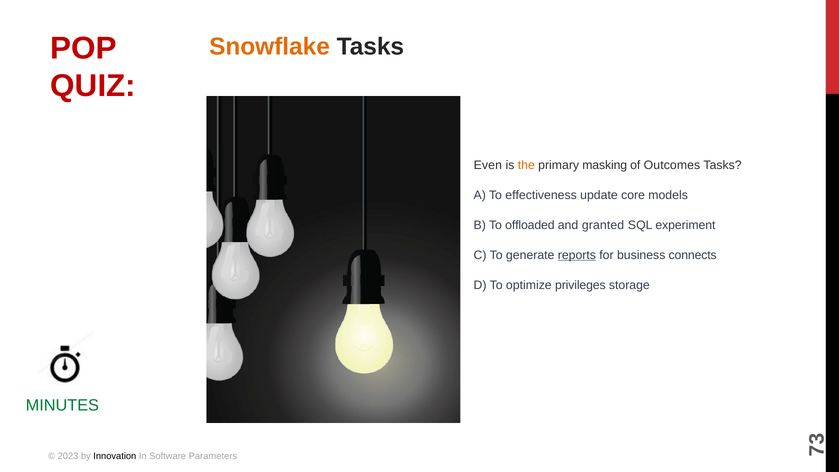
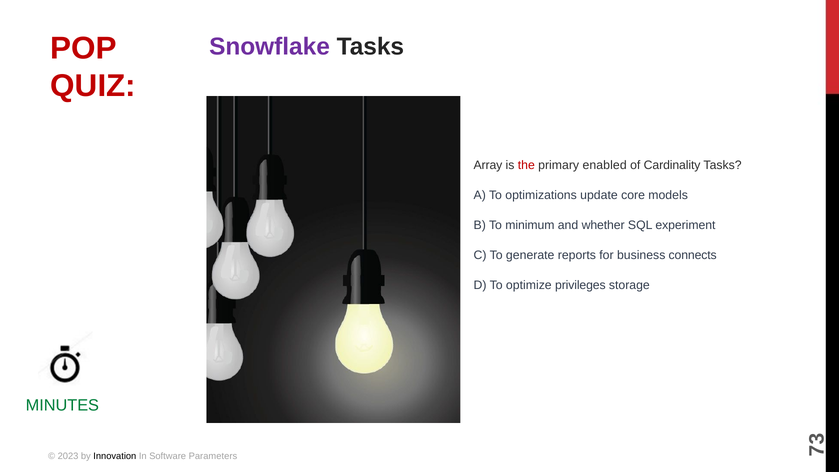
Snowflake colour: orange -> purple (270, 47)
Even: Even -> Array (488, 165)
the colour: orange -> red (526, 165)
masking: masking -> enabled (605, 165)
Outcomes: Outcomes -> Cardinality (672, 165)
effectiveness: effectiveness -> optimizations (541, 195)
offloaded: offloaded -> minimum (530, 225)
granted: granted -> whether (603, 225)
reports underline: present -> none (577, 255)
